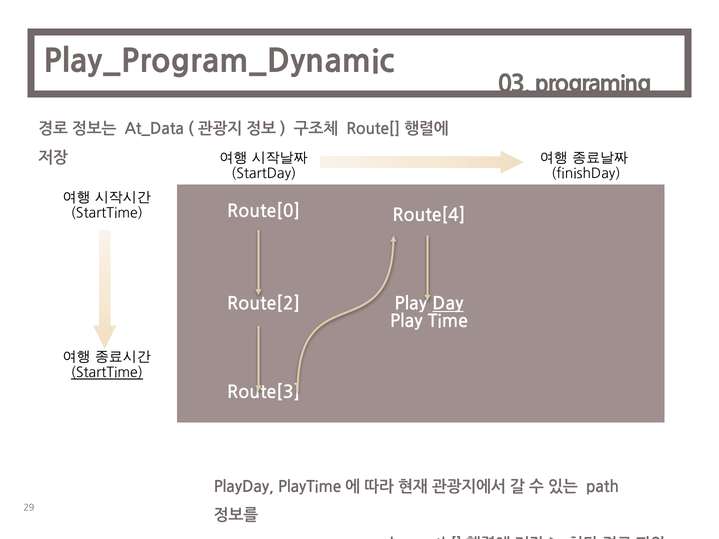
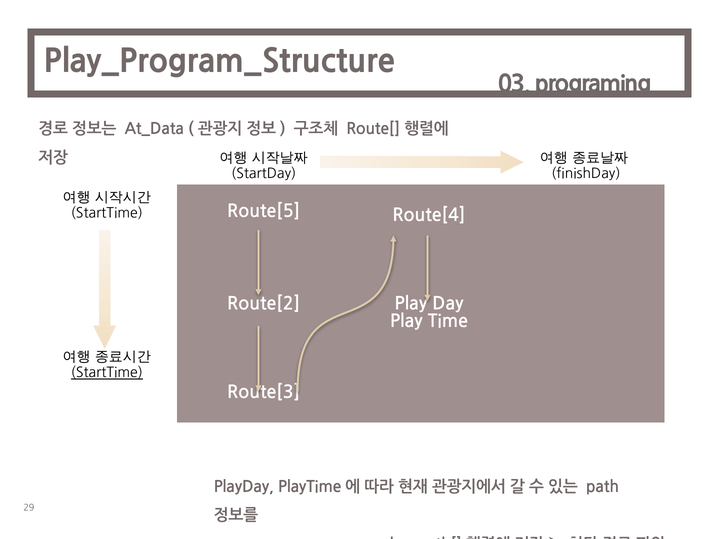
Play_Program_Dynamic: Play_Program_Dynamic -> Play_Program_Structure (220, 62)
Route[0: Route[0 -> Route[5 (264, 212)
Day underline: present -> none (448, 304)
